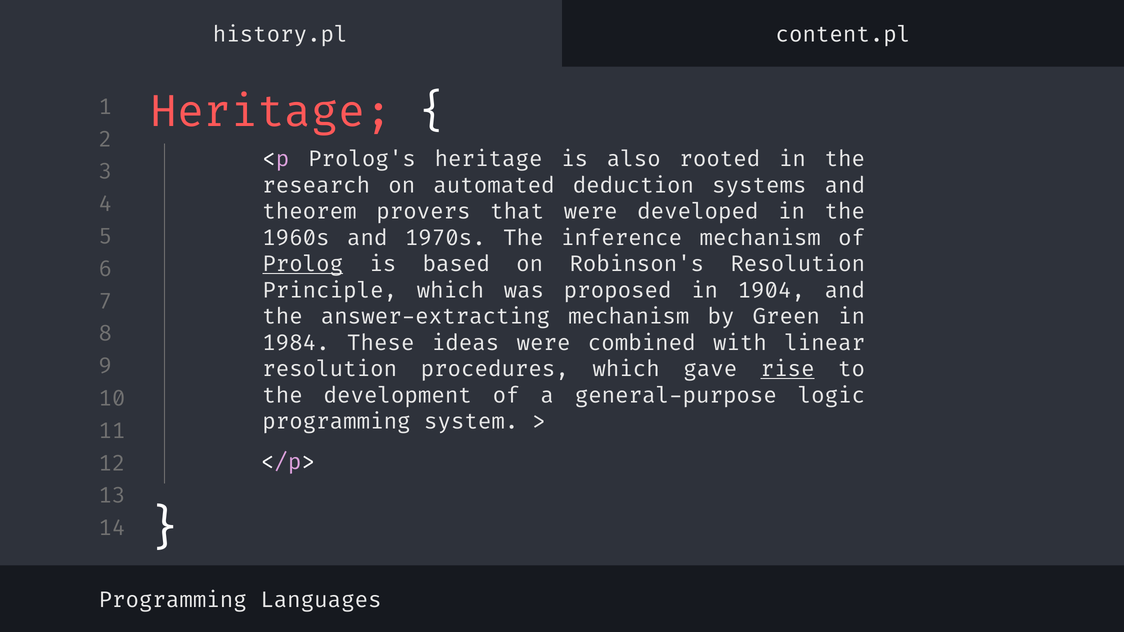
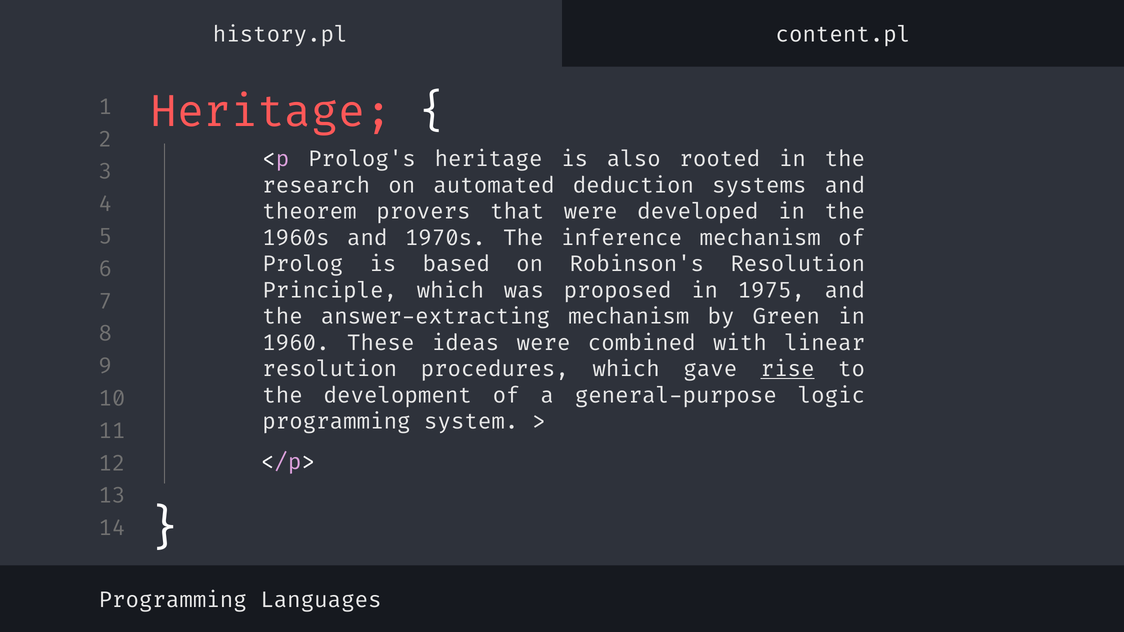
Prolog underline: present -> none (303, 264)
1904: 1904 -> 1975 (771, 291)
1984: 1984 -> 1960 (296, 343)
